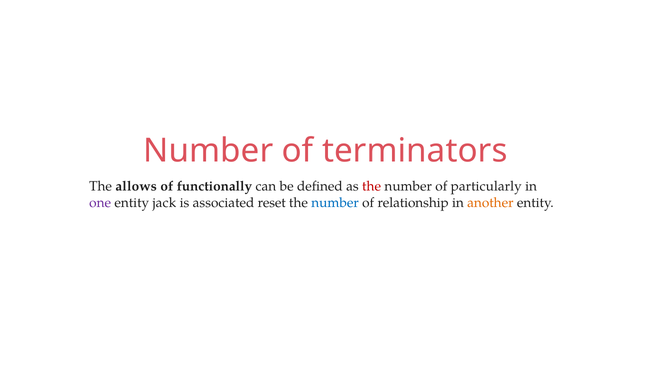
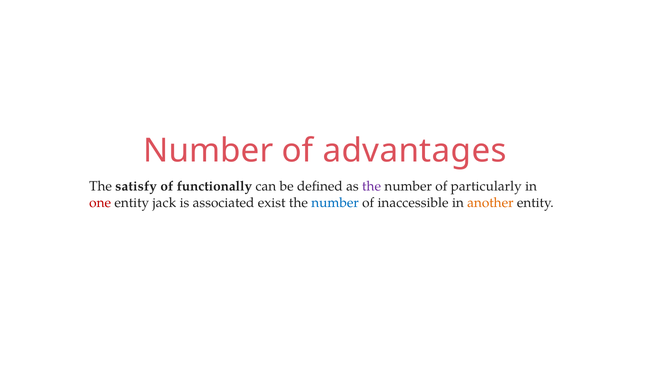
terminators: terminators -> advantages (415, 151)
allows: allows -> satisfy (136, 186)
the colour: red -> purple (372, 186)
one colour: purple -> red (100, 203)
reset: reset -> exist (272, 203)
relationship: relationship -> inaccessible (413, 203)
